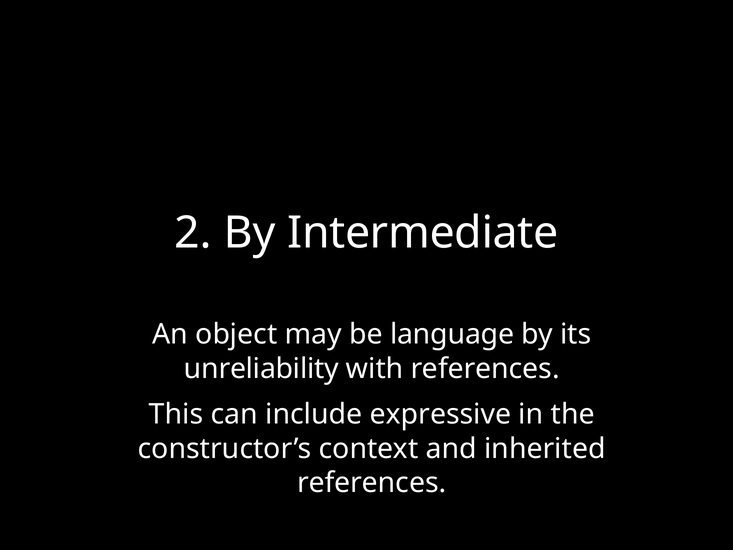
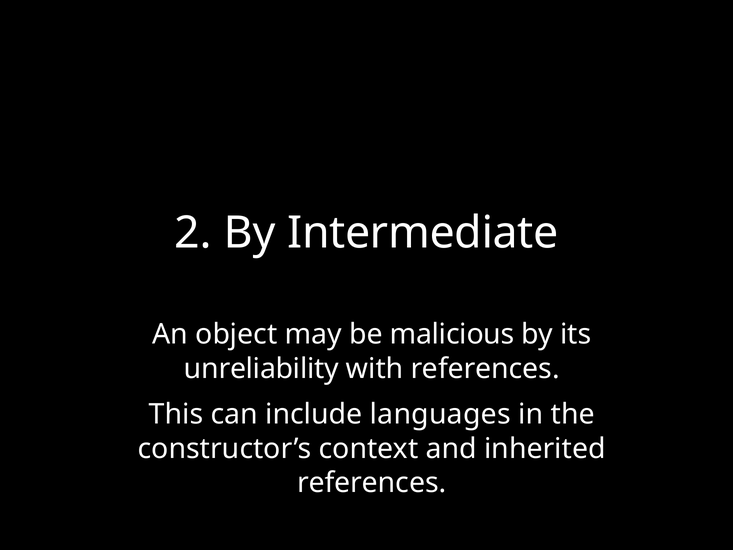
language: language -> malicious (452, 334)
expressive: expressive -> languages (440, 414)
